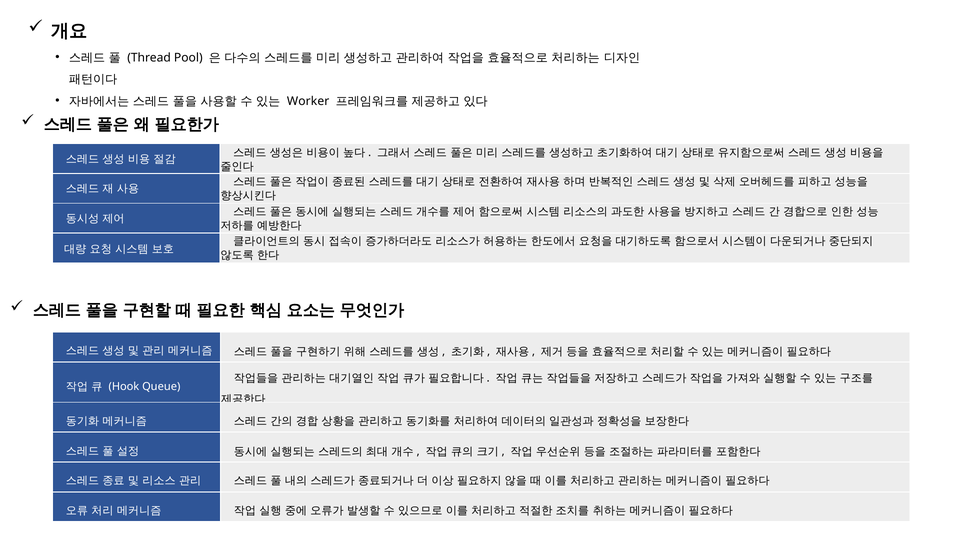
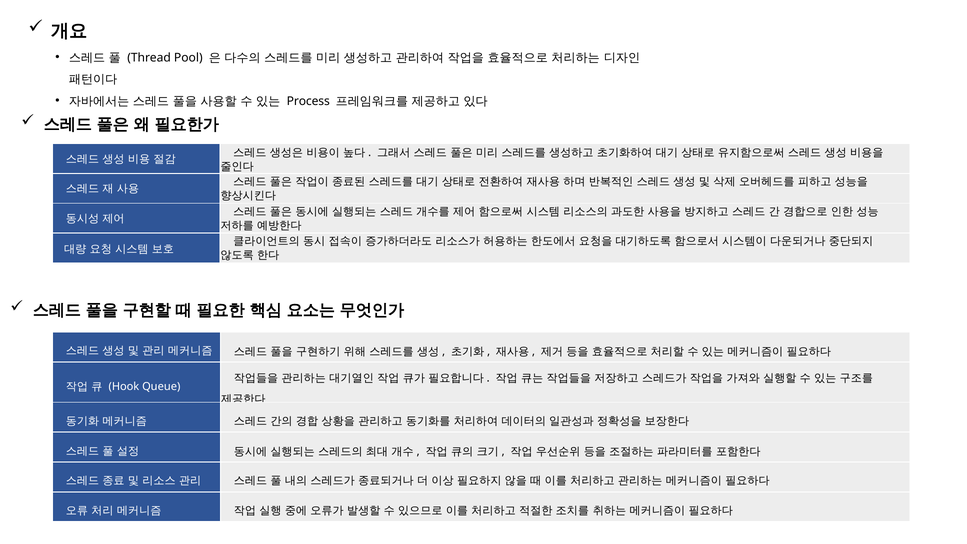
Worker: Worker -> Process (308, 101)
